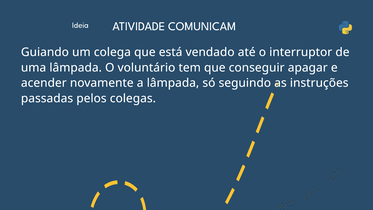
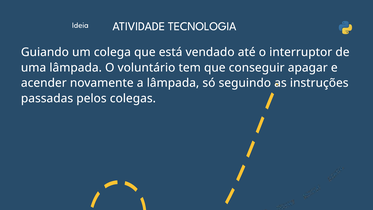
COMUNICAM: COMUNICAM -> TECNOLOGIA (202, 26)
